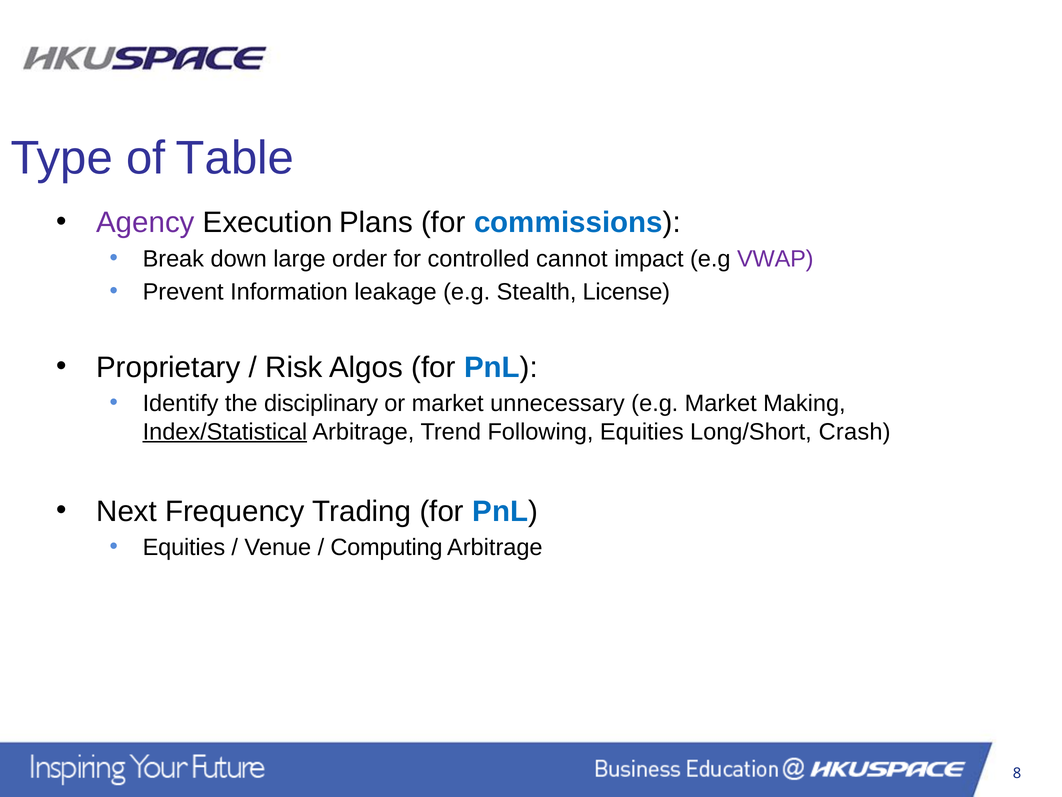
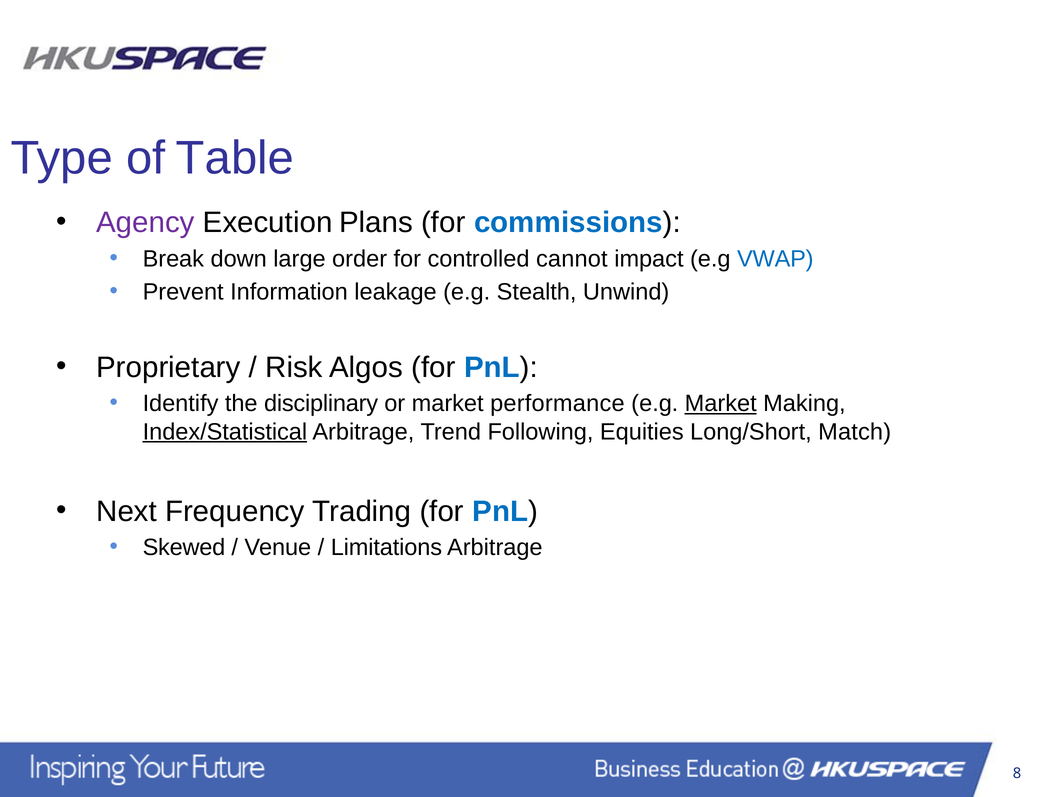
VWAP colour: purple -> blue (775, 259)
License: License -> Unwind (626, 292)
unnecessary: unnecessary -> performance (557, 403)
Market underline: none -> present (721, 403)
Crash: Crash -> Match (855, 432)
Equities: Equities -> Skewed (184, 547)
Computing: Computing -> Limitations (386, 547)
